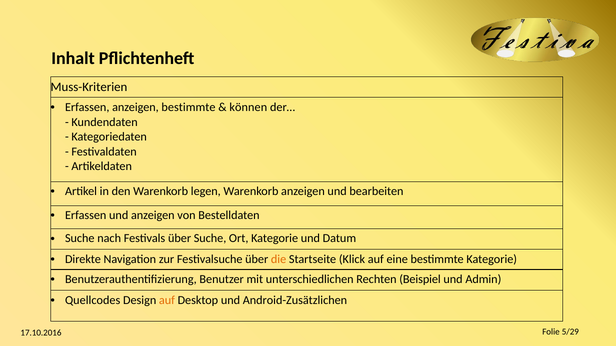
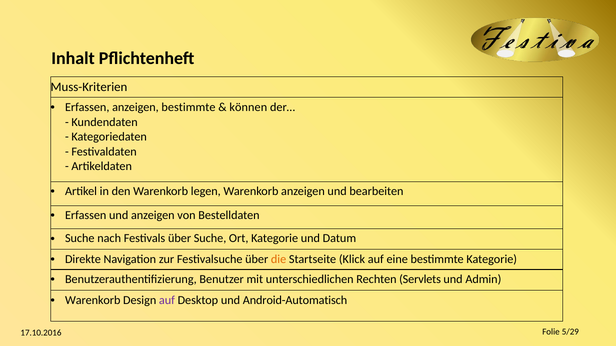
Beispiel: Beispiel -> Servlets (420, 280)
Quellcodes: Quellcodes -> Warenkorb (93, 301)
auf colour: orange -> purple (167, 301)
Android-Zusätzlichen: Android-Zusätzlichen -> Android-Automatisch (295, 301)
